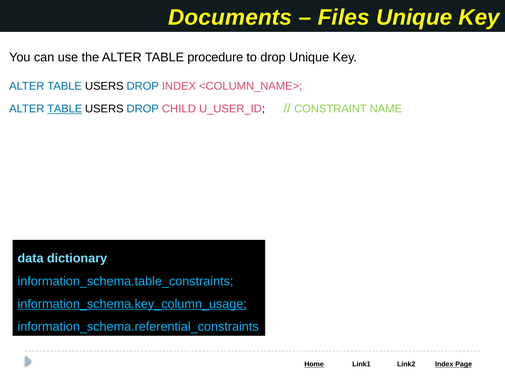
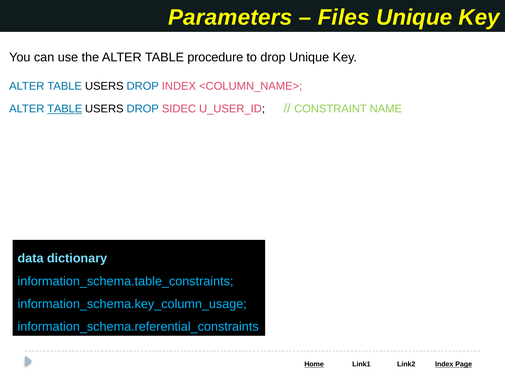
Documents: Documents -> Parameters (230, 18)
CHILD: CHILD -> SIDEC (179, 109)
information_schema.key_column_usage underline: present -> none (132, 304)
